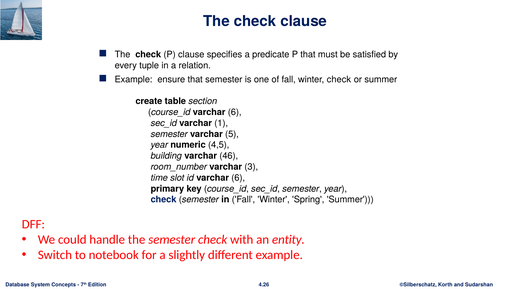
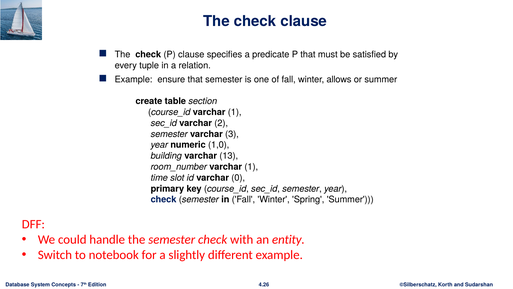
winter check: check -> allows (339, 79)
course_id varchar 6: 6 -> 1 (235, 112)
1: 1 -> 2 (221, 123)
5: 5 -> 3 (232, 134)
4,5: 4,5 -> 1,0 (219, 145)
46: 46 -> 13 (229, 156)
room_number varchar 3: 3 -> 1 (251, 167)
id varchar 6: 6 -> 0 (238, 177)
